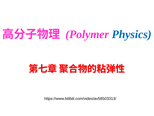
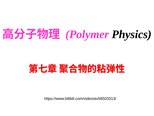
Physics colour: blue -> black (132, 34)
